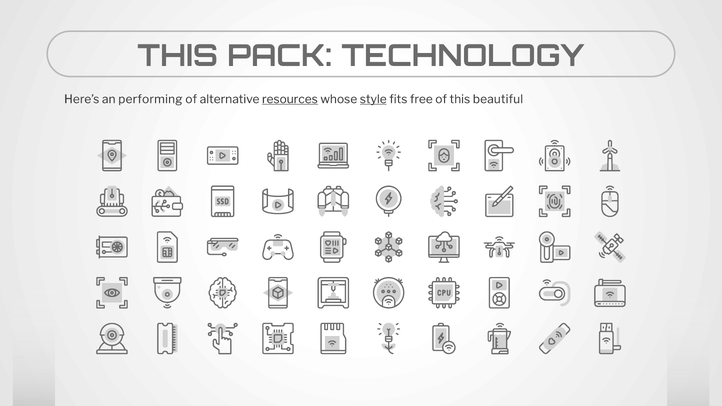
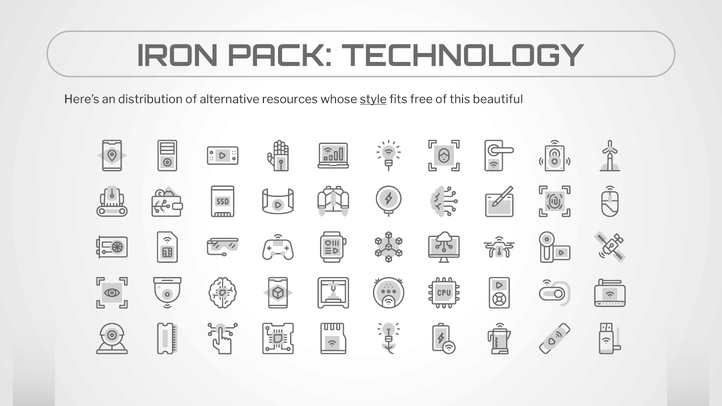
THIS: THIS -> IRON (178, 56)
performing: performing -> distribution (150, 99)
resources underline: present -> none (290, 99)
